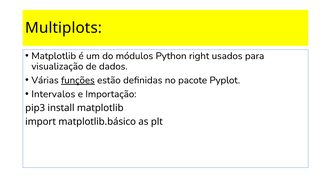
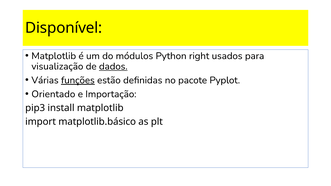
Multiplots: Multiplots -> Disponível (64, 28)
dados underline: none -> present (113, 66)
Intervalos: Intervalos -> Orientado (53, 94)
